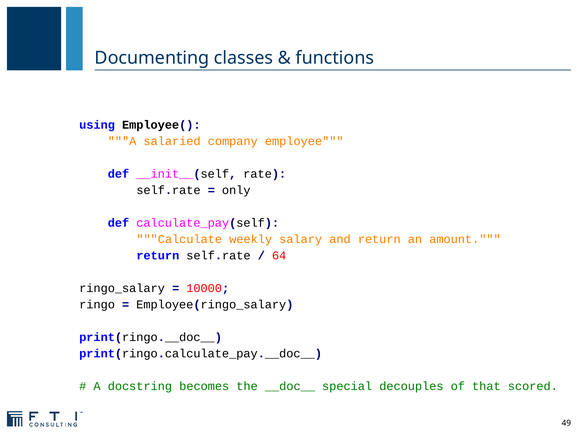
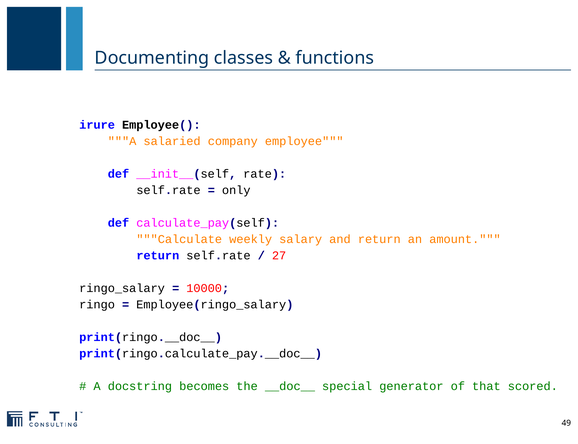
using: using -> irure (97, 125)
64: 64 -> 27 (279, 255)
decouples: decouples -> generator (411, 386)
